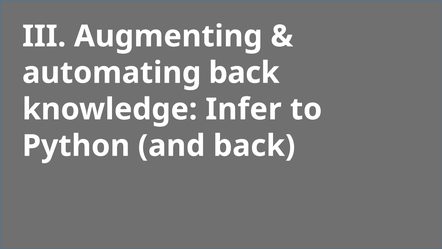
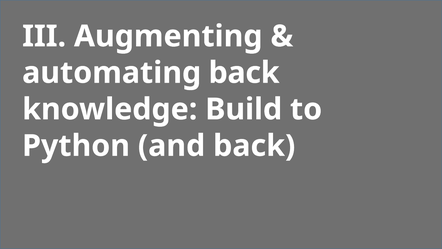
Infer: Infer -> Build (244, 109)
